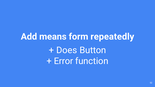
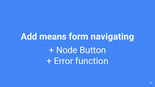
repeatedly: repeatedly -> navigating (112, 37)
Does: Does -> Node (67, 50)
